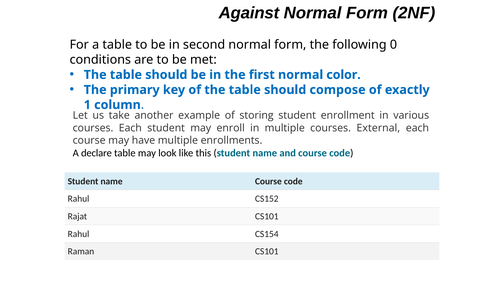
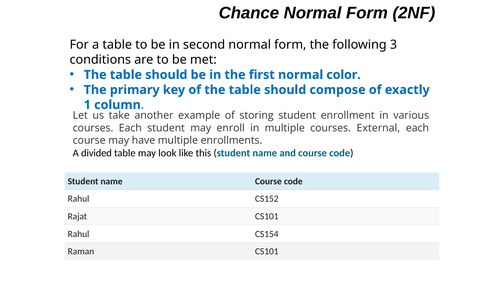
Against: Against -> Chance (249, 13)
0: 0 -> 3 (393, 45)
declare: declare -> divided (96, 153)
